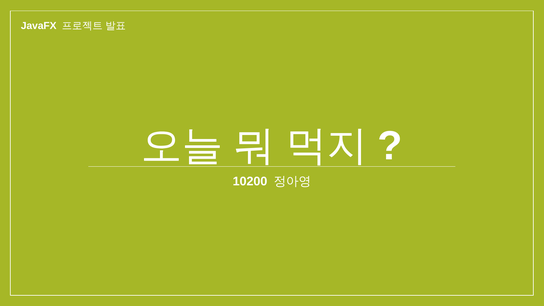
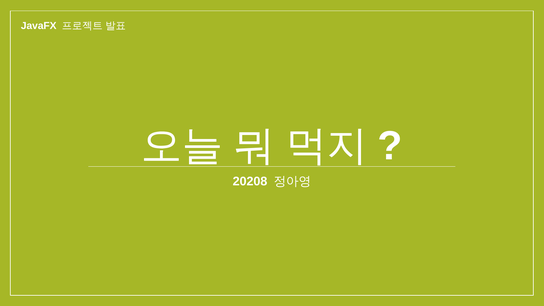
10200: 10200 -> 20208 (250, 181)
